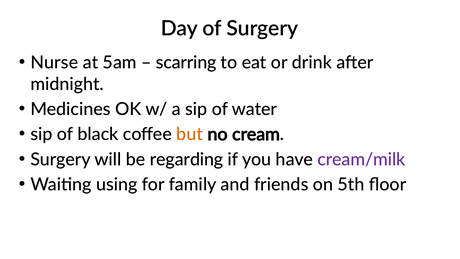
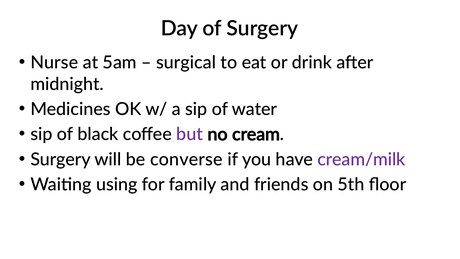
scarring: scarring -> surgical (186, 63)
but colour: orange -> purple (190, 134)
regarding: regarding -> converse (186, 159)
